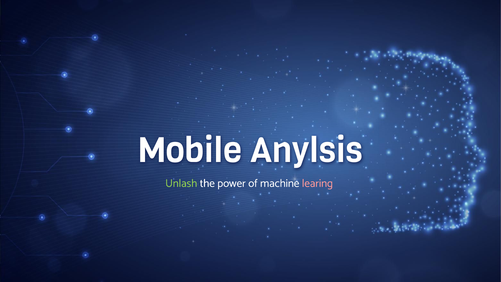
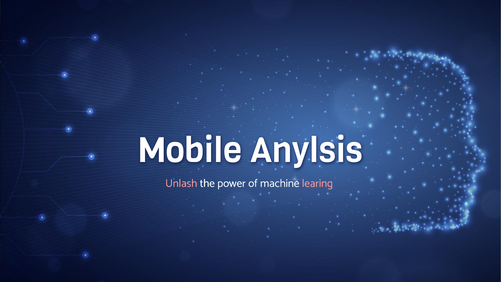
Unlash colour: light green -> pink (181, 183)
